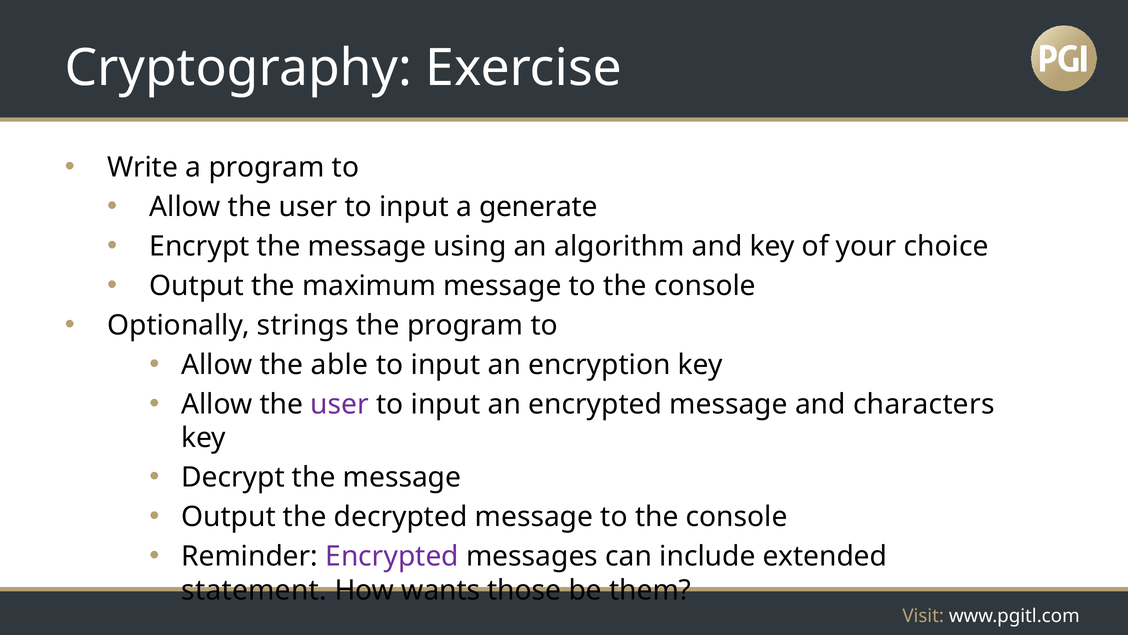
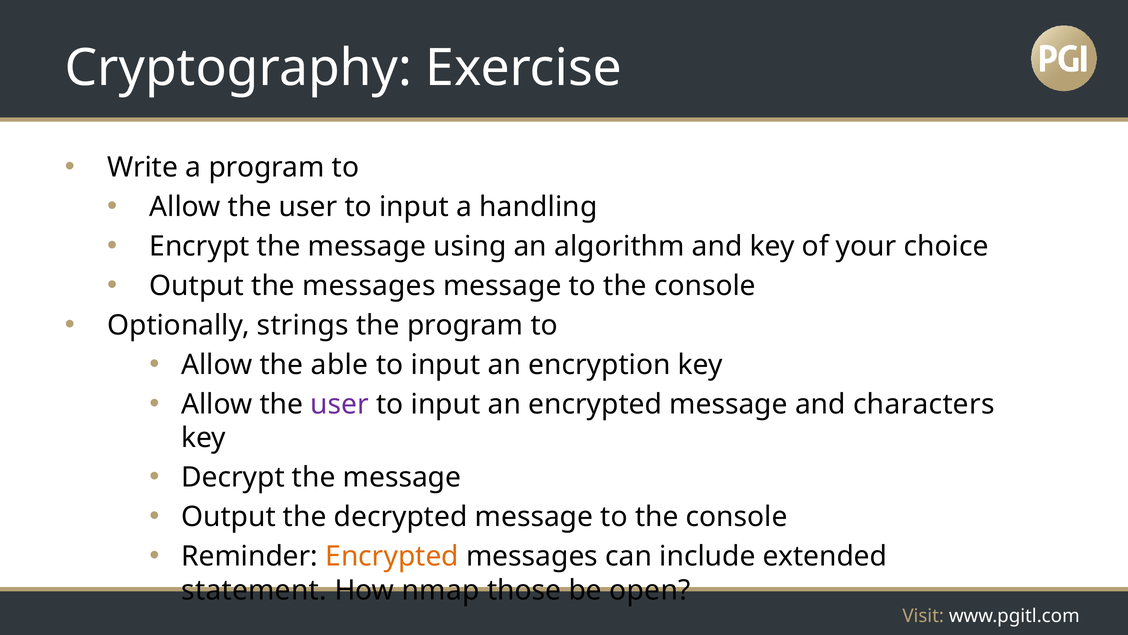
generate: generate -> handling (538, 207)
the maximum: maximum -> messages (369, 286)
Encrypted colour: purple -> orange (392, 556)
wants: wants -> nmap (441, 590)
them: them -> open (650, 590)
